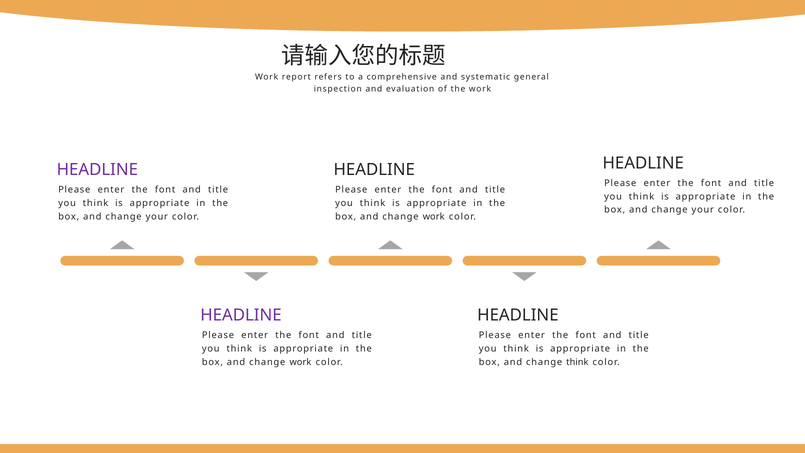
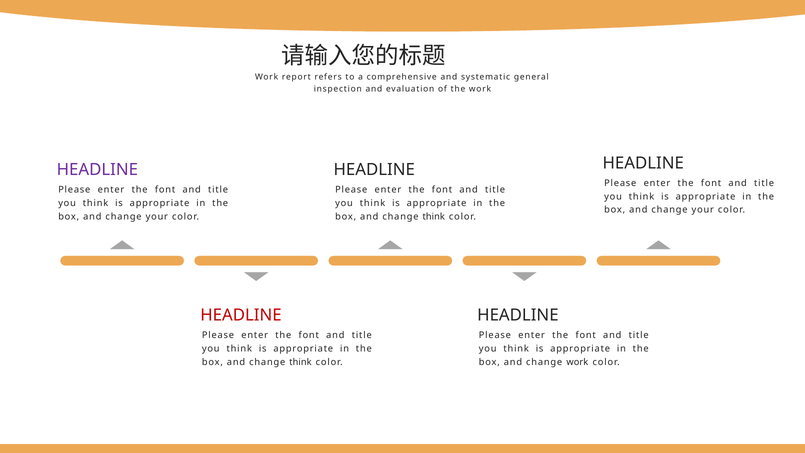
work: work -> think (434, 216)
HEADLINE colour: purple -> red (241, 315)
work: work -> think (300, 362)
change think: think -> work (577, 362)
